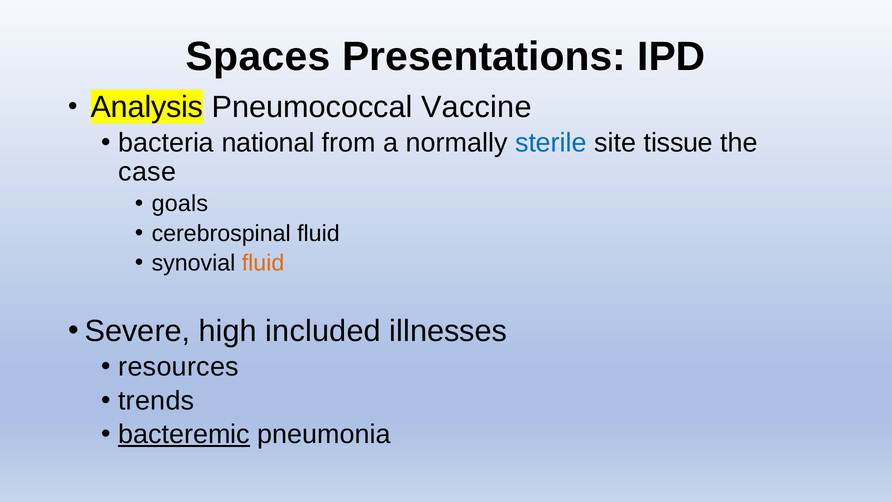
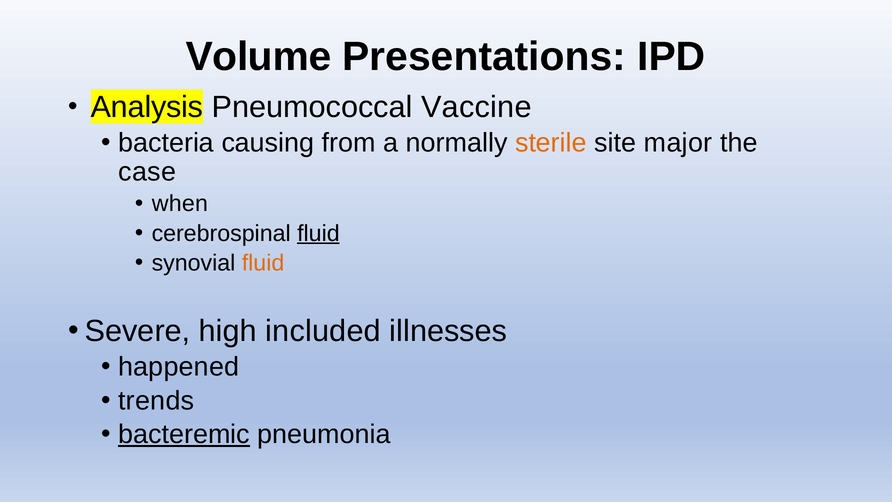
Spaces: Spaces -> Volume (258, 57)
national: national -> causing (268, 143)
sterile colour: blue -> orange (551, 143)
tissue: tissue -> major (678, 143)
goals: goals -> when (180, 204)
fluid underline: none -> present (318, 233)
resources: resources -> happened (179, 367)
